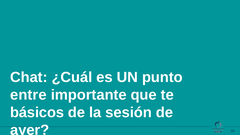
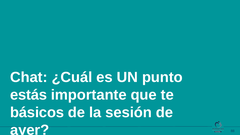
entre: entre -> estás (29, 95)
